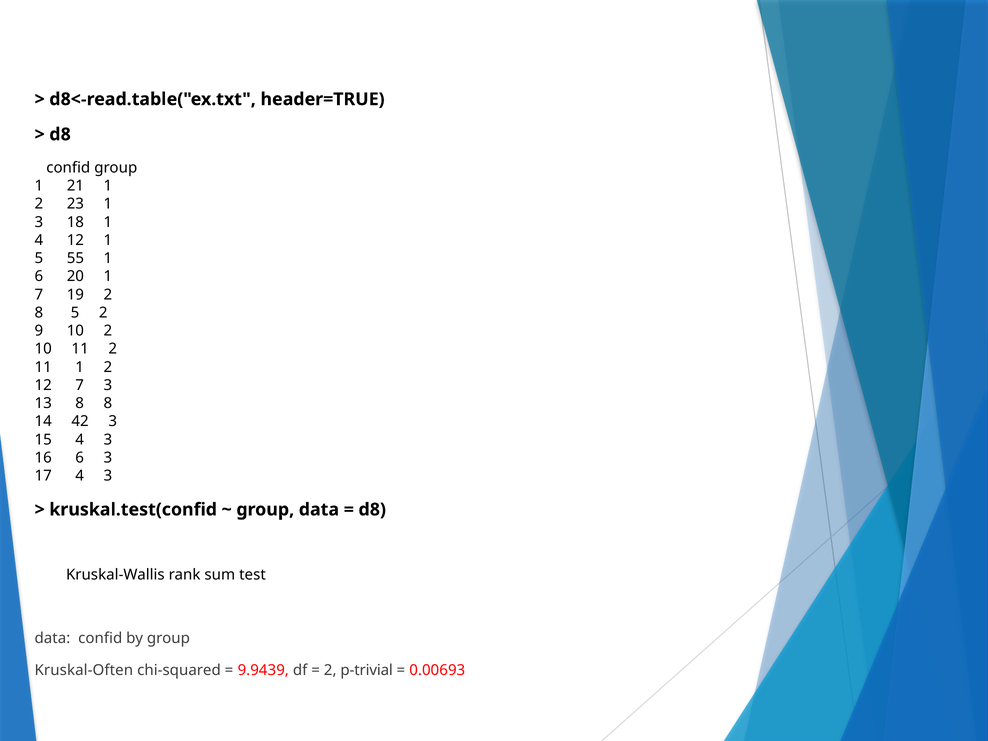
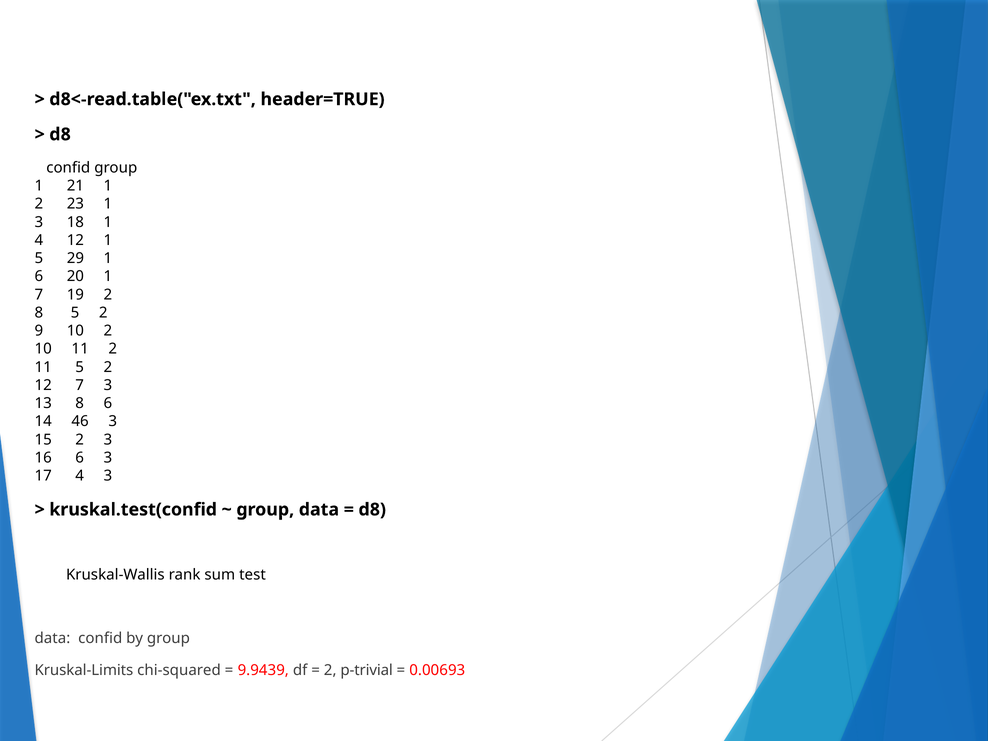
55: 55 -> 29 (75, 258)
11 1: 1 -> 5 (80, 367)
8 8: 8 -> 6 (108, 403)
42: 42 -> 46 (80, 421)
15 4: 4 -> 2 (80, 440)
Kruskal-Often: Kruskal-Often -> Kruskal-Limits (84, 670)
